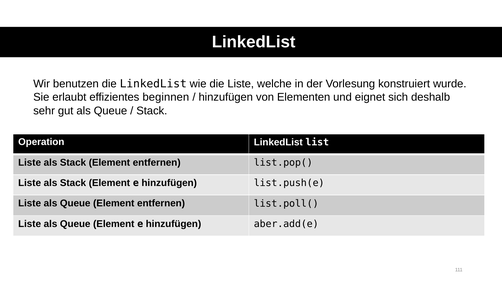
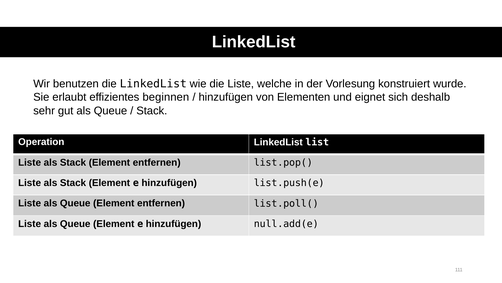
aber.add(e: aber.add(e -> null.add(e (286, 223)
